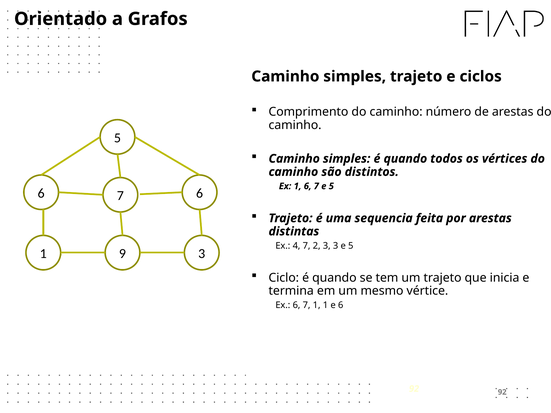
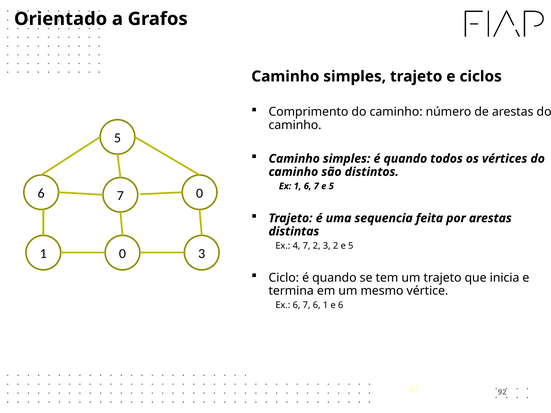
7 6: 6 -> 0 (200, 193)
3 3: 3 -> 2 (336, 246)
1 9: 9 -> 0 (122, 254)
7 1: 1 -> 6 (317, 305)
